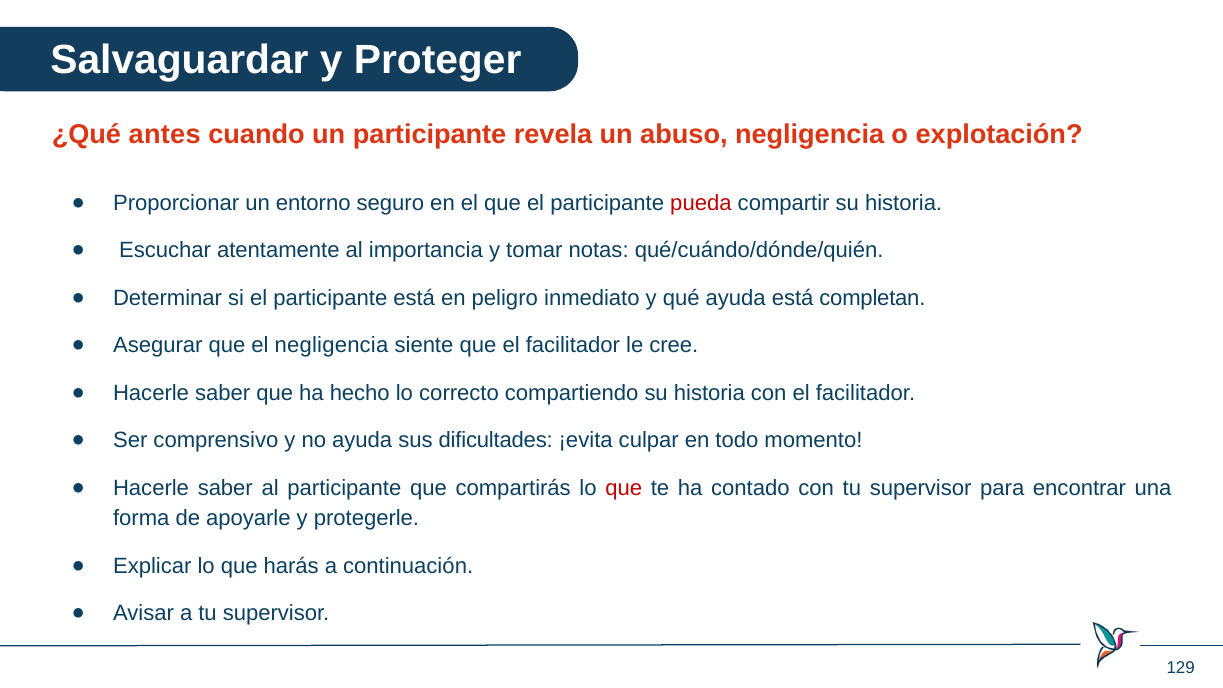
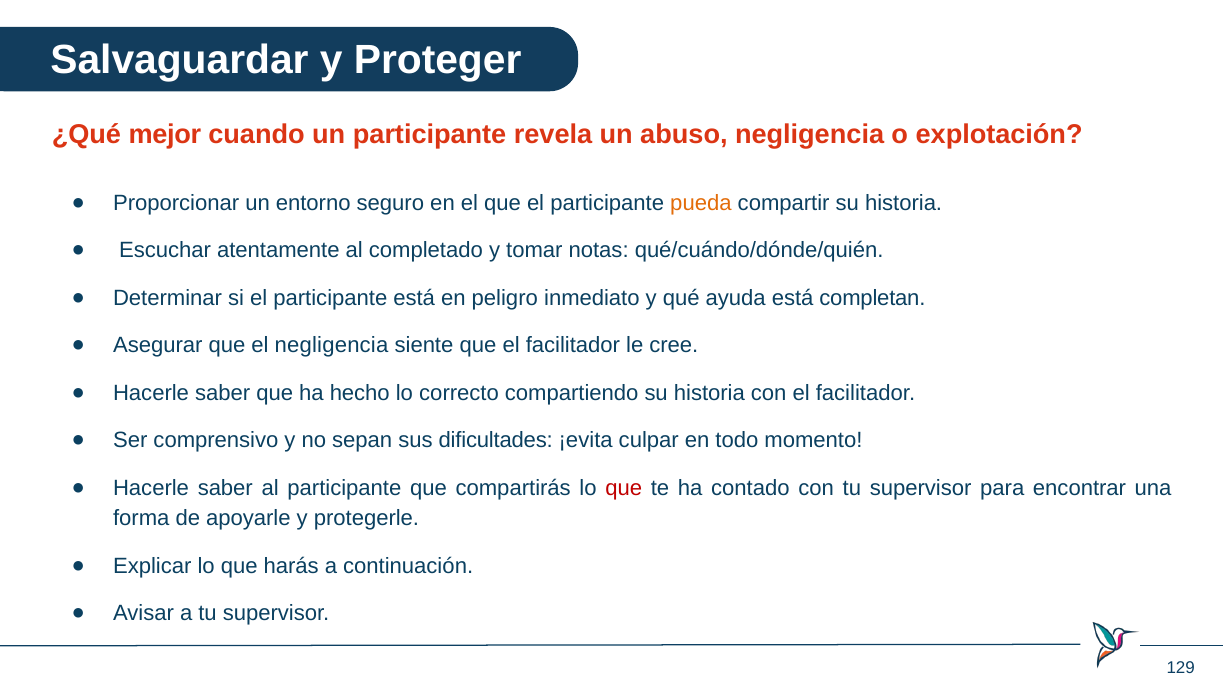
antes: antes -> mejor (165, 135)
pueda colour: red -> orange (701, 203)
importancia: importancia -> completado (426, 251)
no ayuda: ayuda -> sepan (362, 440)
